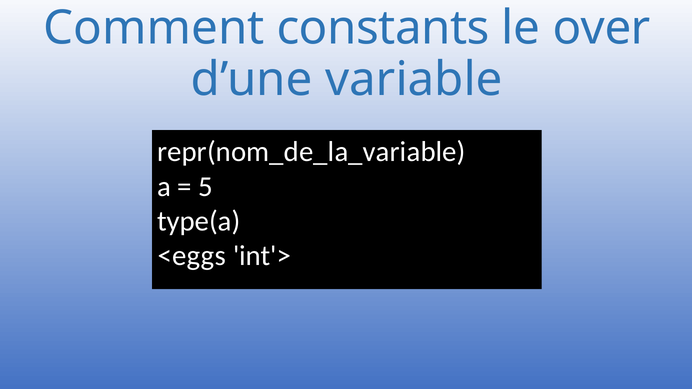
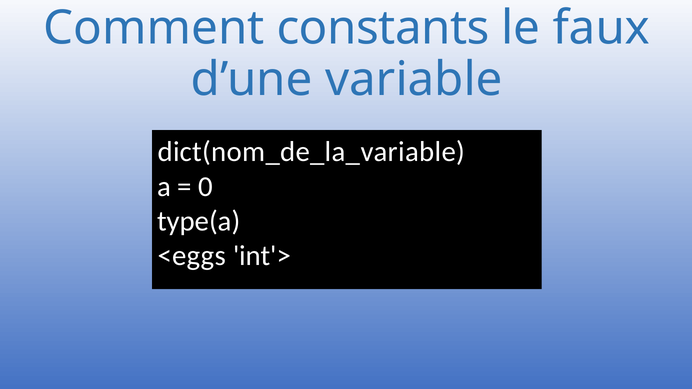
over: over -> faux (601, 28)
repr(nom_de_la_variable: repr(nom_de_la_variable -> dict(nom_de_la_variable (311, 152)
5: 5 -> 0 (205, 187)
